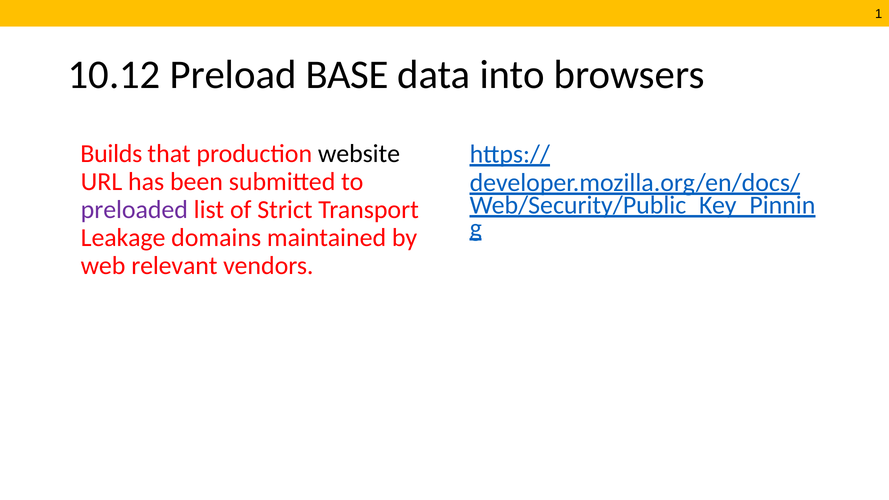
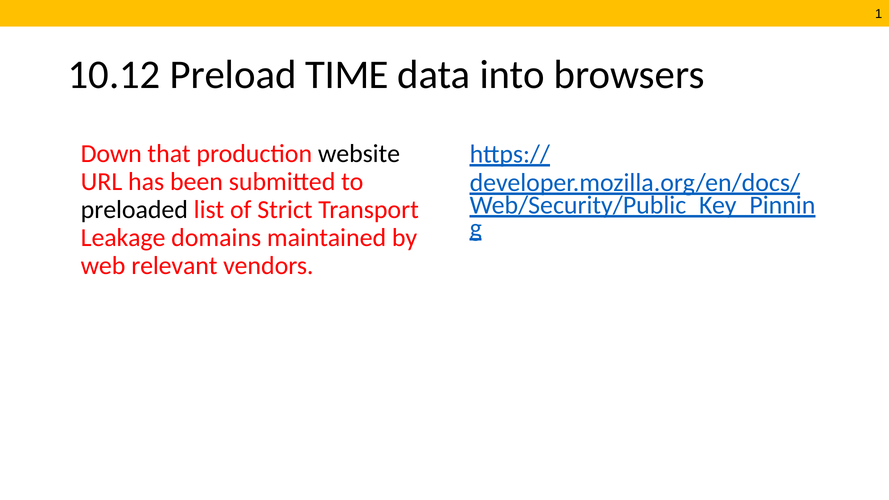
BASE: BASE -> TIME (347, 75)
Builds: Builds -> Down (111, 154)
preloaded colour: purple -> black (134, 210)
